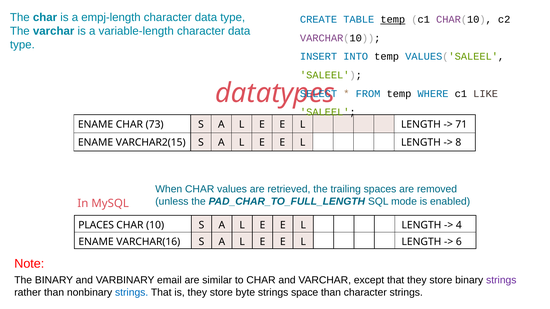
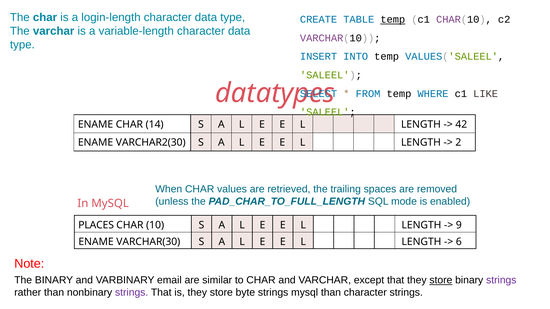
empj-length: empj-length -> login-length (111, 17)
73: 73 -> 14 (155, 124)
71: 71 -> 42 (461, 124)
VARCHAR2(15: VARCHAR2(15 -> VARCHAR2(30 (151, 143)
8: 8 -> 2 (458, 143)
4: 4 -> 9 (459, 225)
VARCHAR(16: VARCHAR(16 -> VARCHAR(30 (148, 242)
store underline: none -> present (441, 280)
strings colour: blue -> purple (132, 293)
strings space: space -> mysql (305, 293)
